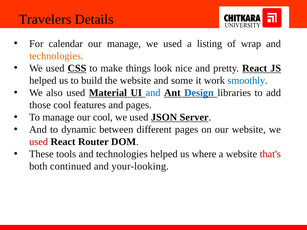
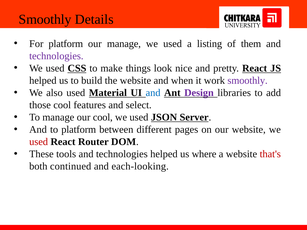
Travelers: Travelers -> Smoothly (45, 19)
For calendar: calendar -> platform (66, 44)
wrap: wrap -> them (251, 44)
technologies colour: orange -> purple (56, 56)
some: some -> when (182, 81)
smoothly colour: blue -> purple (248, 81)
Design colour: blue -> purple (199, 93)
and pages: pages -> select (139, 105)
to dynamic: dynamic -> platform (79, 130)
your-looking: your-looking -> each-looking (140, 166)
